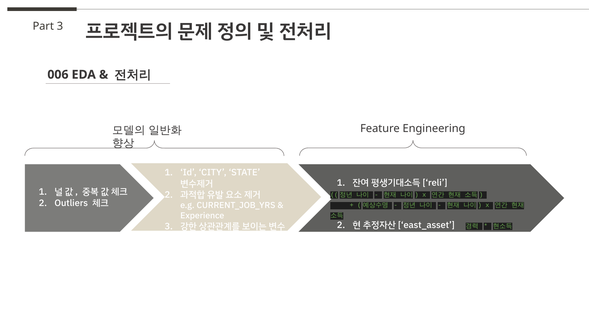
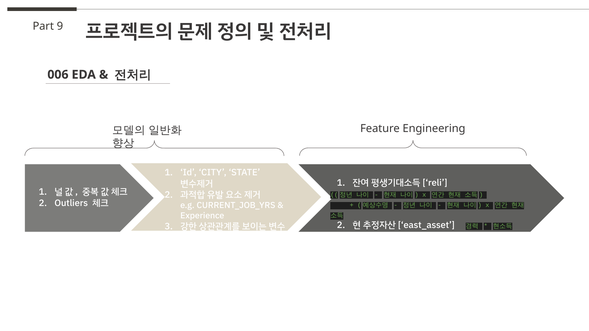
Part 3: 3 -> 9 (60, 26)
